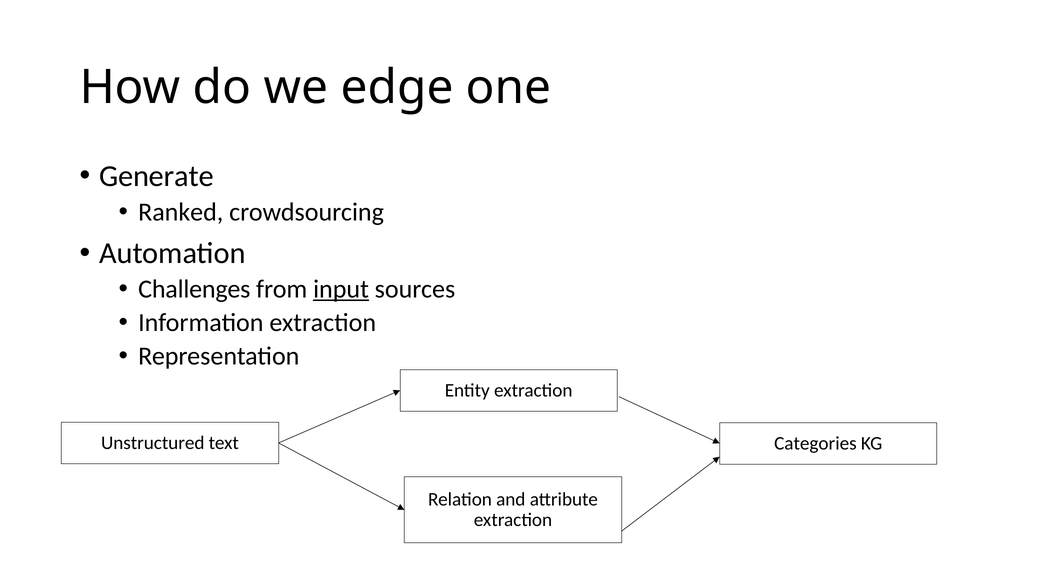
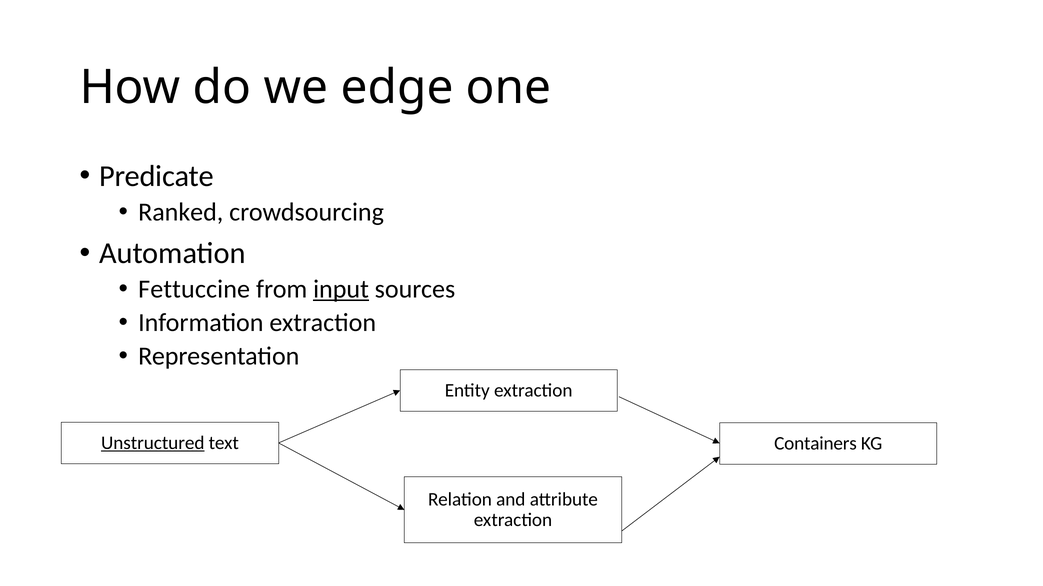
Generate: Generate -> Predicate (157, 176)
Challenges: Challenges -> Fettuccine (194, 290)
Unstructured underline: none -> present (153, 443)
Categories: Categories -> Containers (816, 444)
